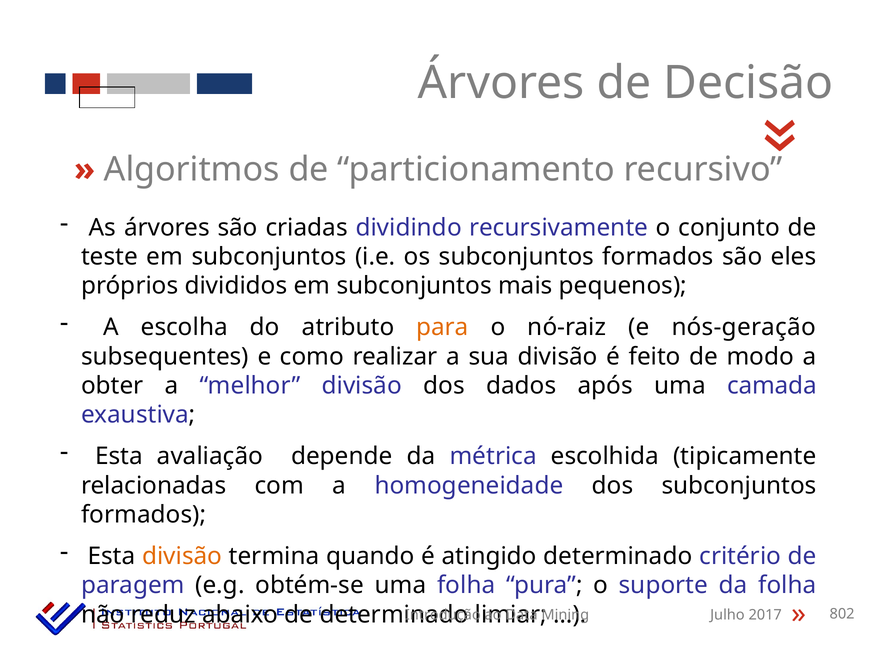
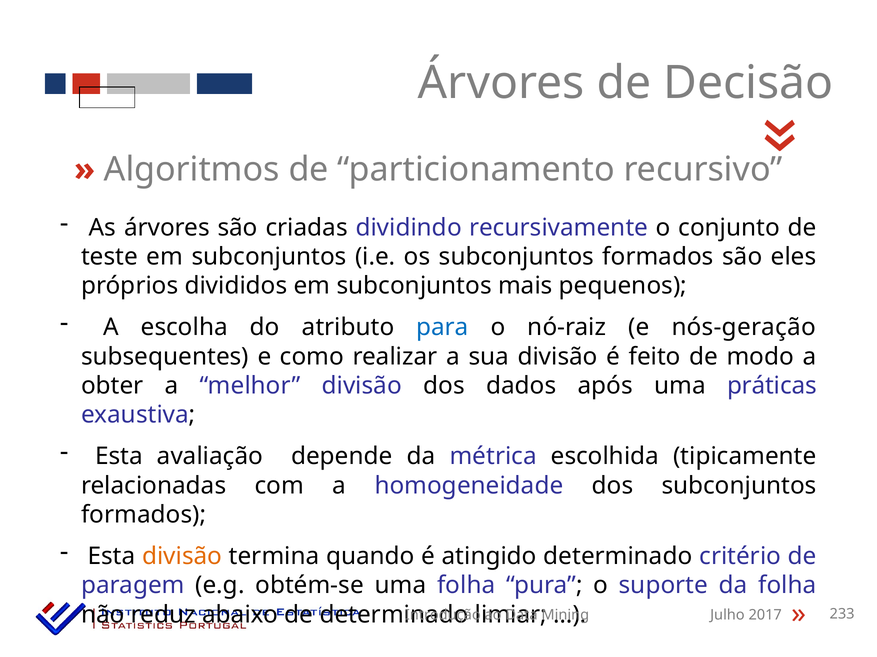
para colour: orange -> blue (443, 328)
camada: camada -> práticas (772, 386)
802: 802 -> 233 (842, 614)
